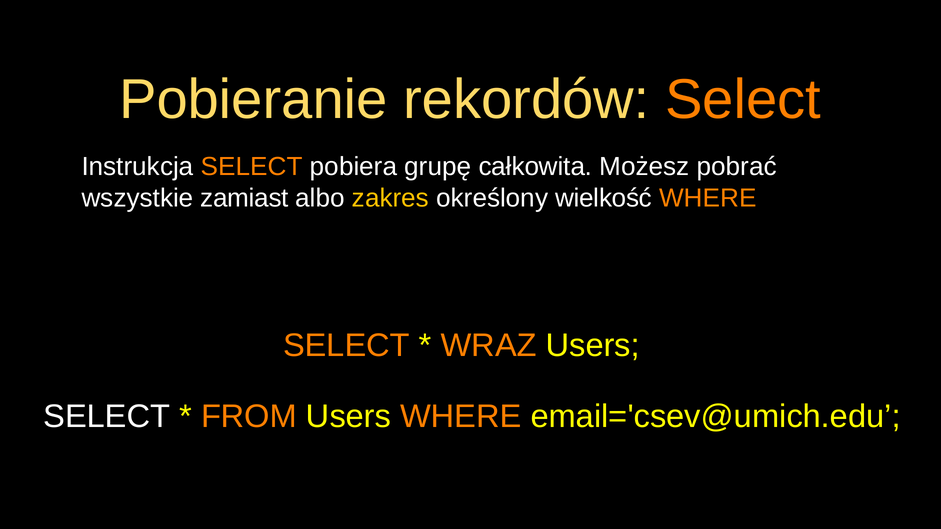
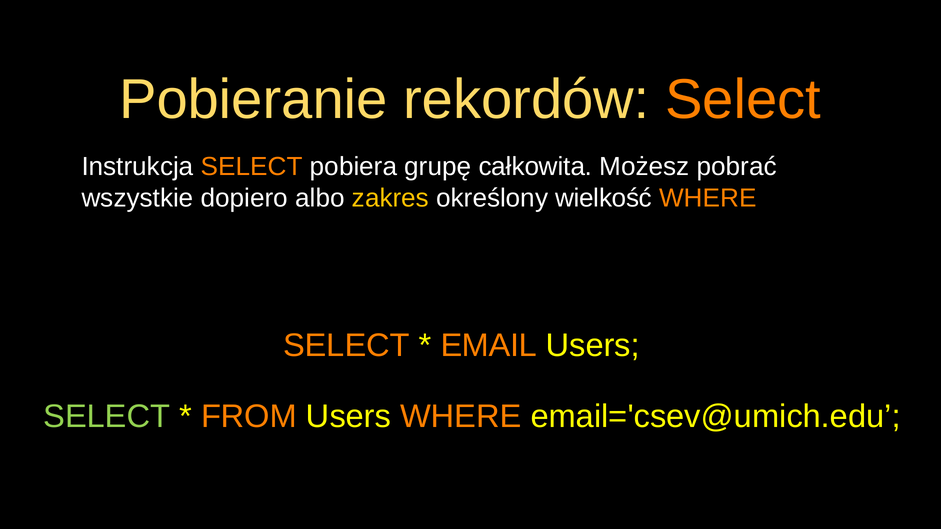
zamiast: zamiast -> dopiero (244, 198)
WRAZ: WRAZ -> EMAIL (489, 346)
SELECT colour: white -> light green (107, 417)
